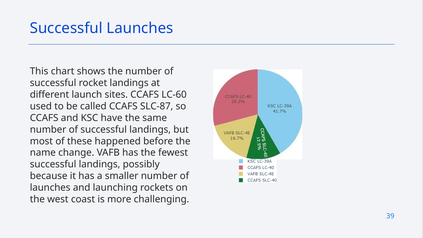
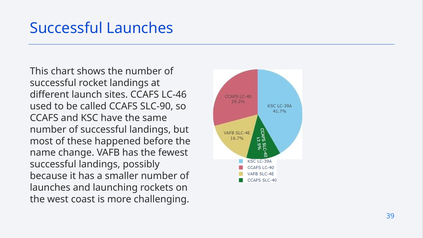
LC-60: LC-60 -> LC-46 (174, 95)
SLC-87: SLC-87 -> SLC-90 (157, 106)
